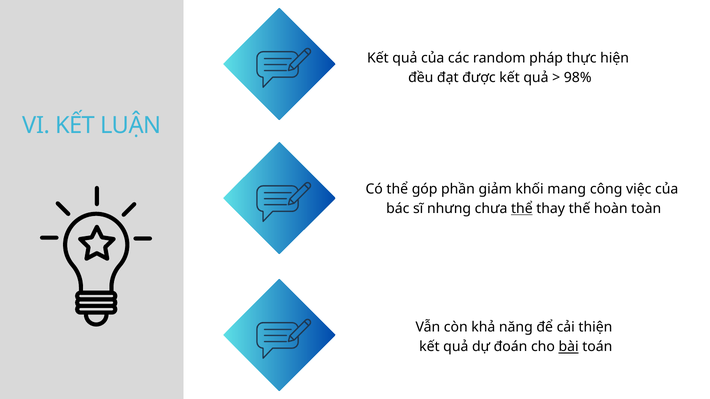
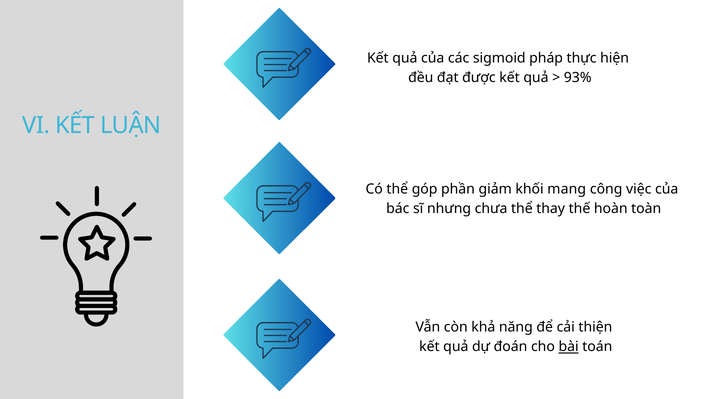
random: random -> sigmoid (499, 58)
98%: 98% -> 93% (578, 78)
thể underline: present -> none (522, 209)
